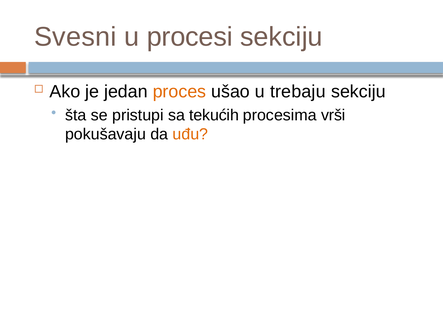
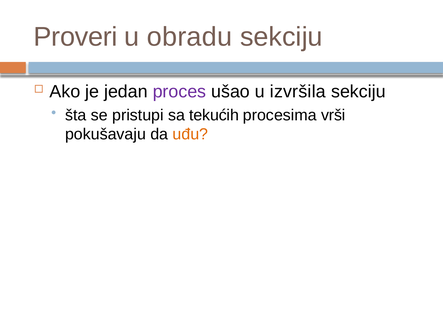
Svesni: Svesni -> Proveri (76, 37)
procesi: procesi -> obradu (190, 37)
proces colour: orange -> purple (179, 92)
trebaju: trebaju -> izvršila (298, 92)
